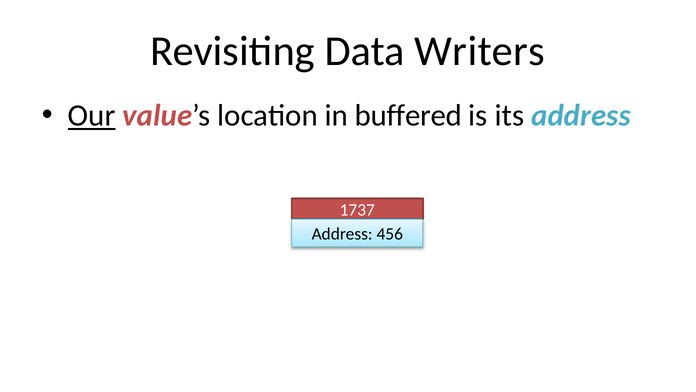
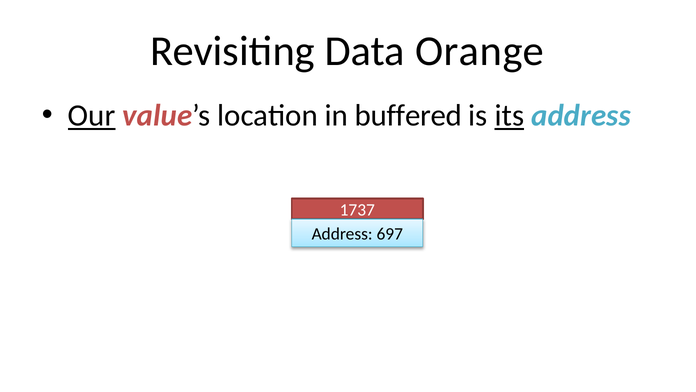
Writers: Writers -> Orange (480, 51)
its underline: none -> present (509, 116)
456: 456 -> 697 (390, 234)
